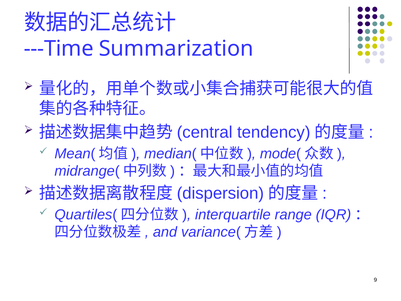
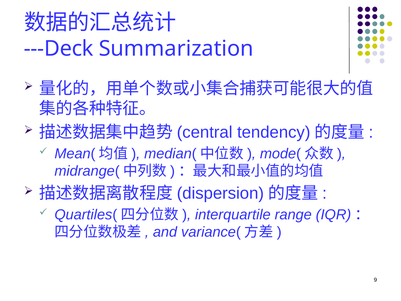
---Time: ---Time -> ---Deck (59, 49)
